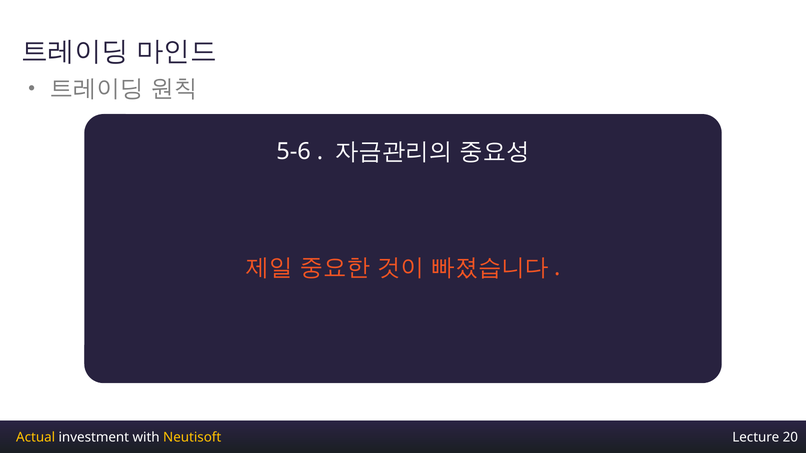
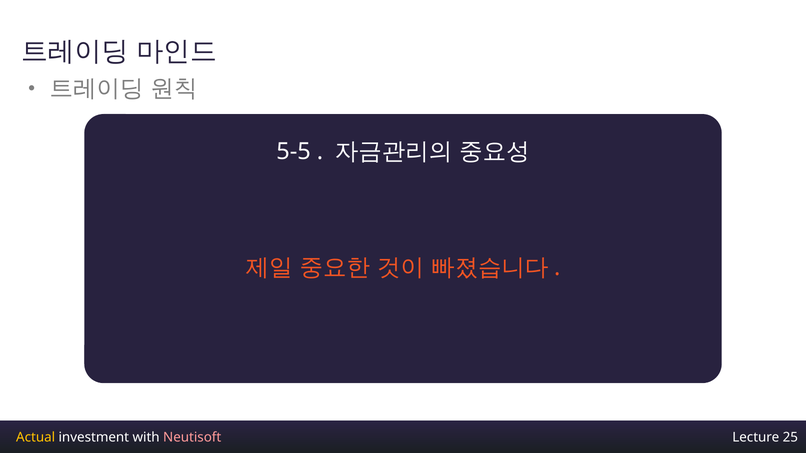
5-6: 5-6 -> 5-5 (294, 151)
Neutisoft colour: yellow -> pink (192, 438)
20: 20 -> 25 (790, 438)
